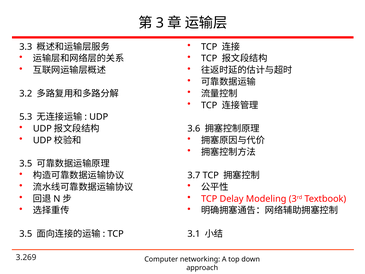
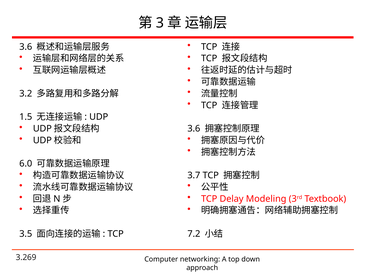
3.3: 3.3 -> 3.6 (26, 47)
5.3: 5.3 -> 1.5 (26, 117)
3.5: 3.5 -> 6.0 (26, 164)
3.1: 3.1 -> 7.2 (194, 234)
